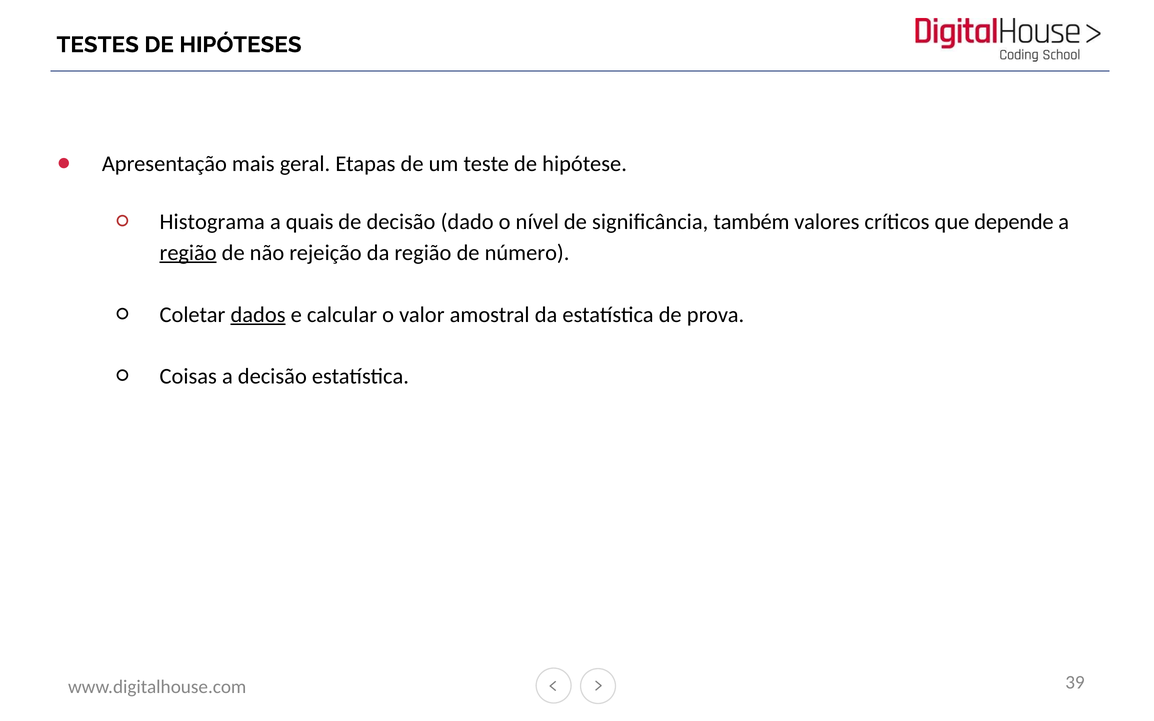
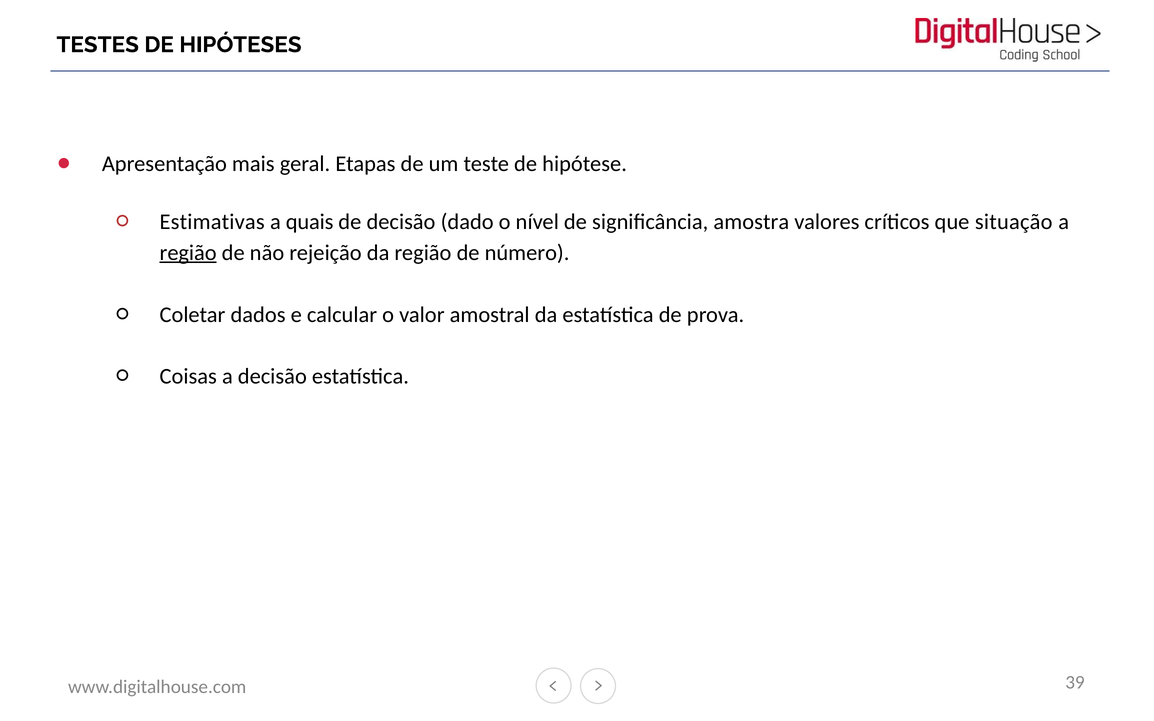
Histograma: Histograma -> Estimativas (212, 222)
também: também -> amostra (751, 222)
depende: depende -> situação (1014, 222)
dados underline: present -> none (258, 315)
